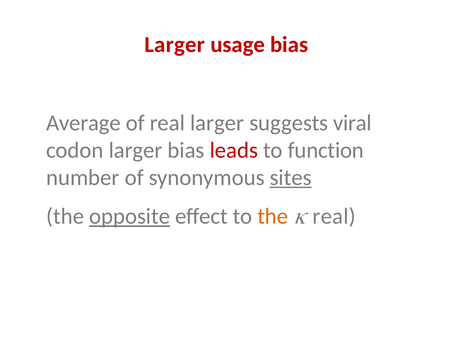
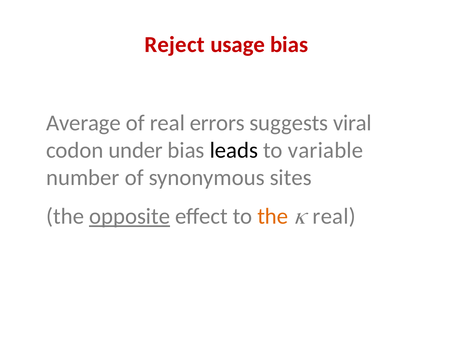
Larger: Larger -> Reject (175, 45)
real larger: larger -> errors (217, 123)
codon larger: larger -> under (136, 150)
leads colour: red -> black (234, 150)
function: function -> variable (326, 150)
sites underline: present -> none (291, 178)
